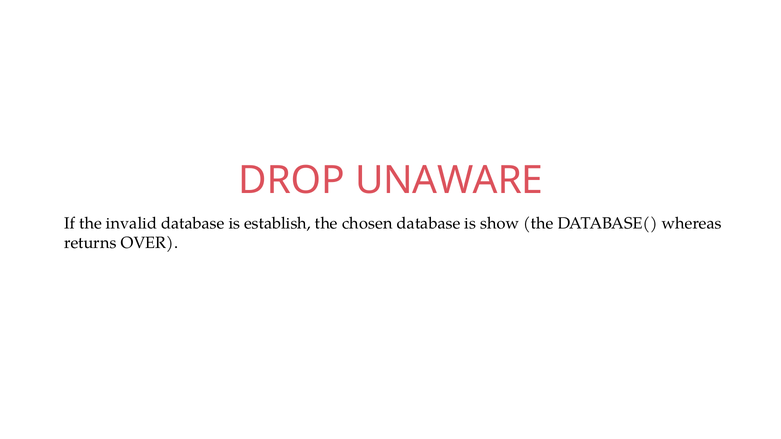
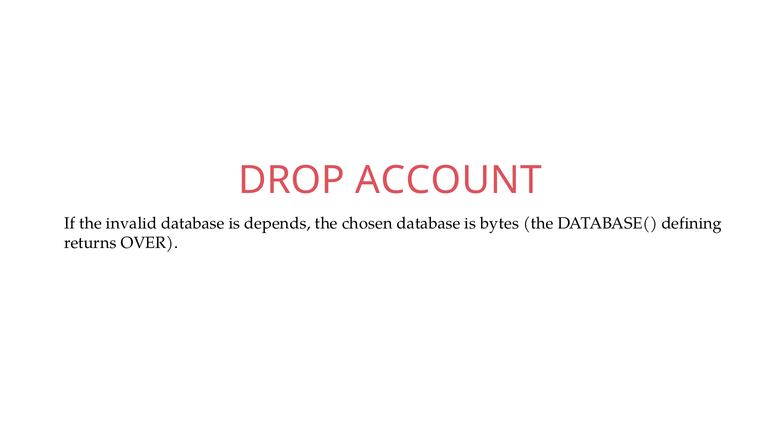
UNAWARE: UNAWARE -> ACCOUNT (449, 180)
establish: establish -> depends (277, 224)
show: show -> bytes (500, 224)
whereas: whereas -> defining (692, 224)
